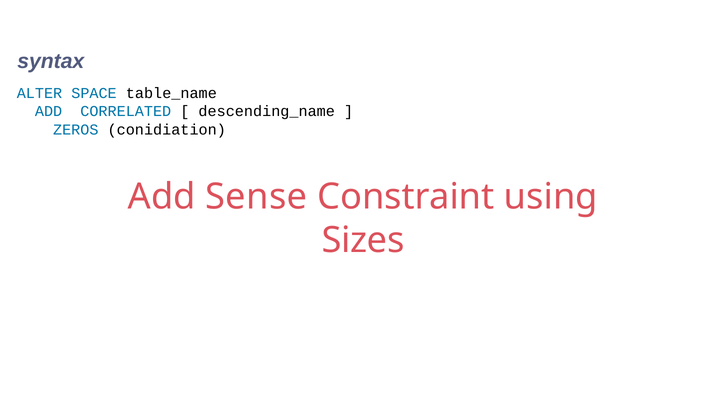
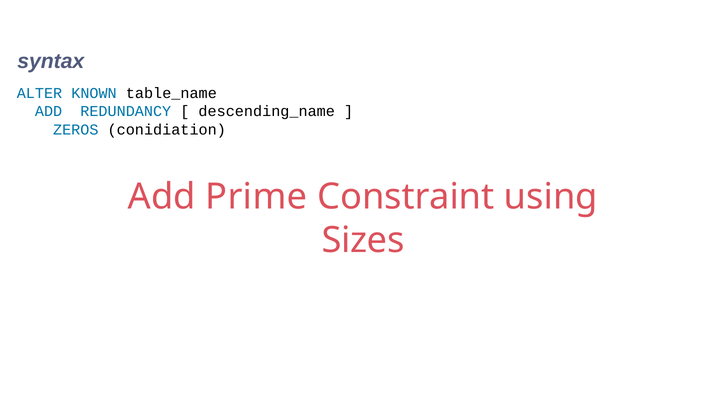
SPACE: SPACE -> KNOWN (94, 93)
CORRELATED: CORRELATED -> REDUNDANCY (126, 112)
Sense: Sense -> Prime (256, 197)
